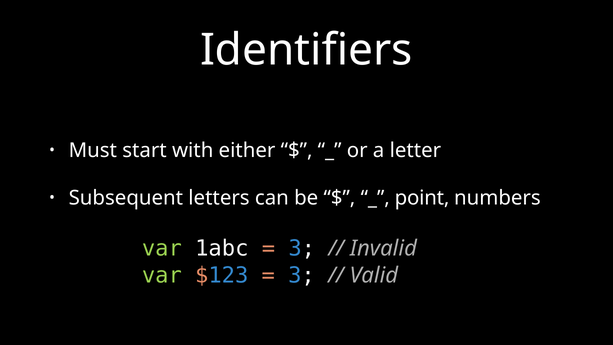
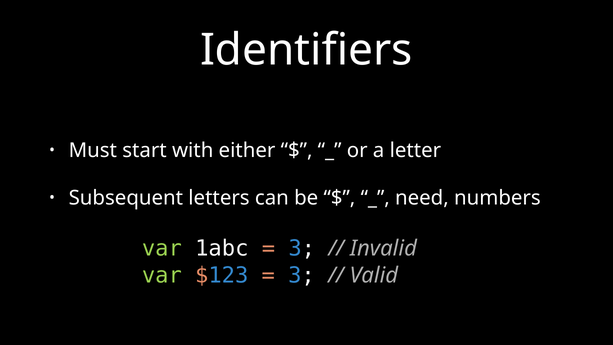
point: point -> need (422, 198)
